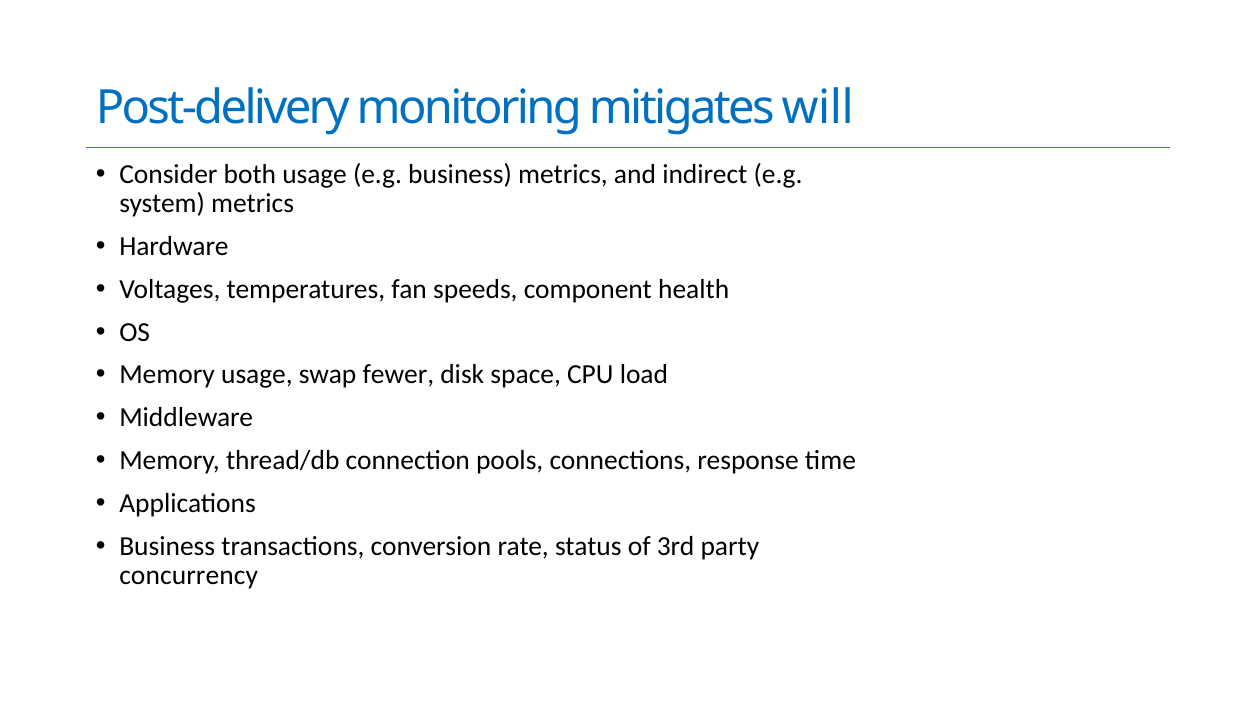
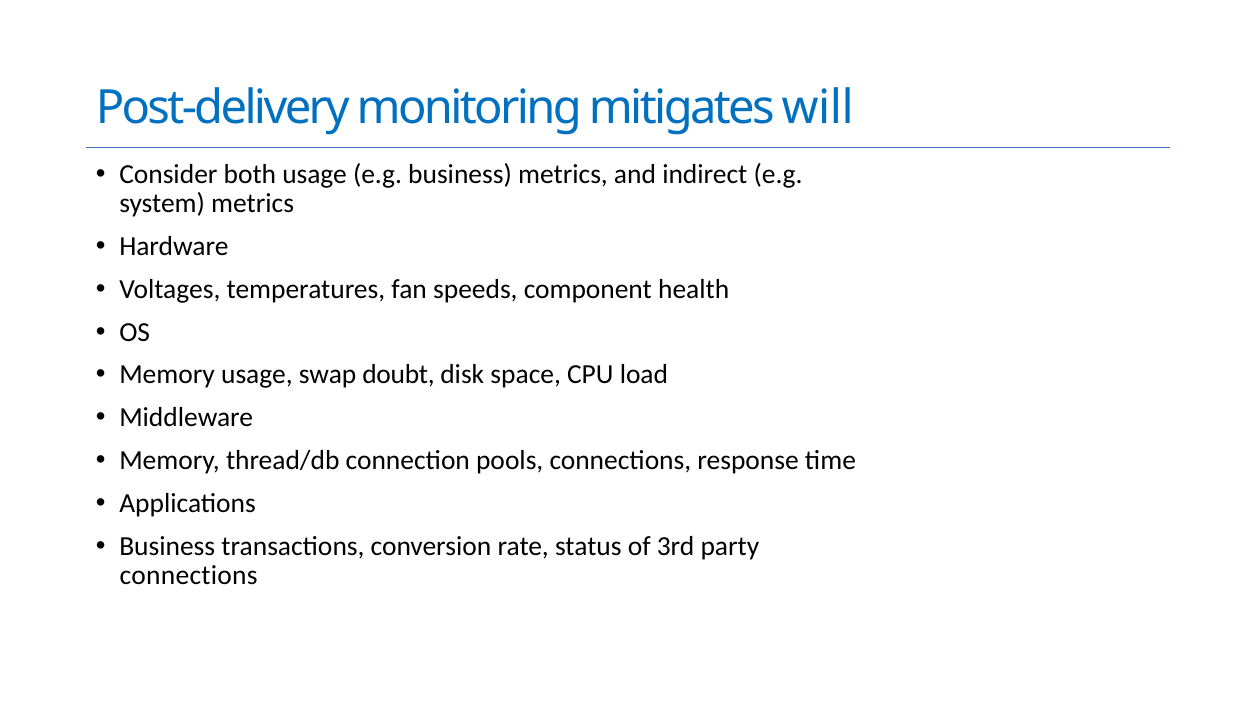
fewer: fewer -> doubt (398, 375)
concurrency: concurrency -> connections (189, 575)
